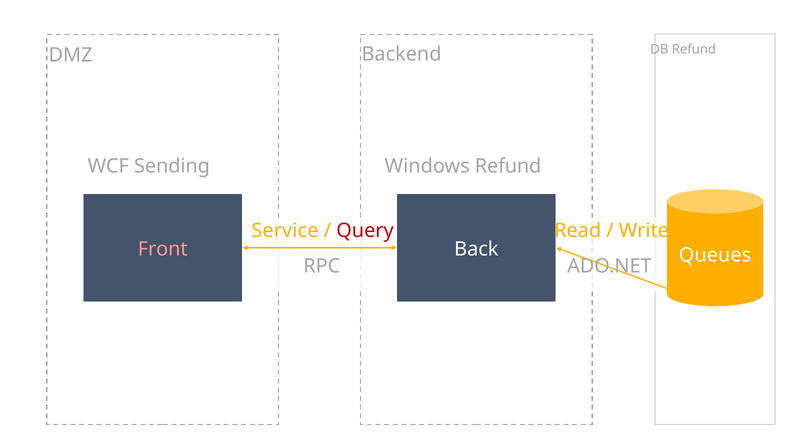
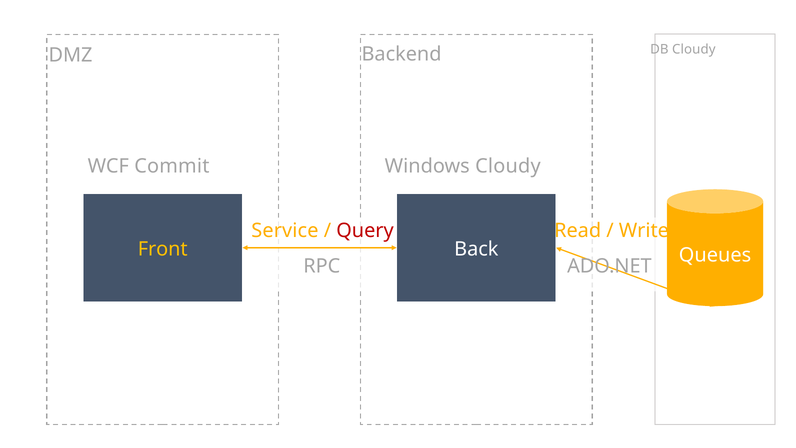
DB Refund: Refund -> Cloudy (694, 49)
Sending: Sending -> Commit (172, 166)
Windows Refund: Refund -> Cloudy (508, 166)
Front colour: pink -> yellow (163, 249)
